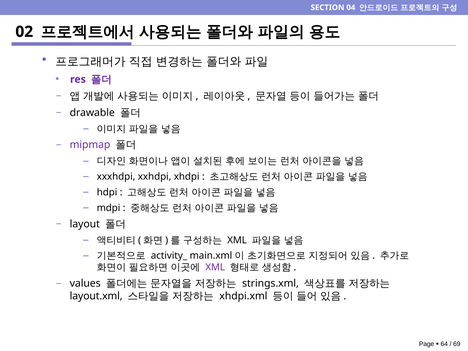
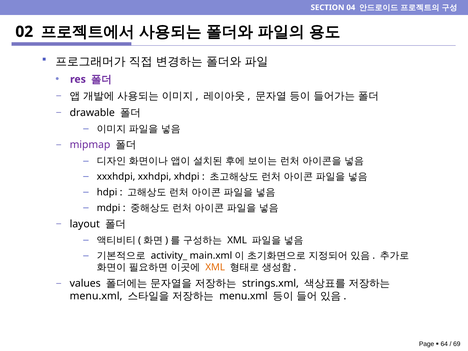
XML colour: purple -> orange (215, 267)
layout.xml: layout.xml -> menu.xml (96, 296)
xhdpi.xml: xhdpi.xml -> menu.xml (243, 296)
